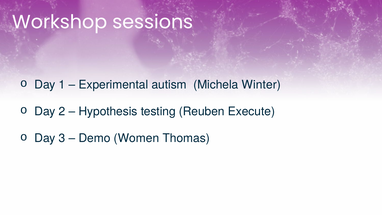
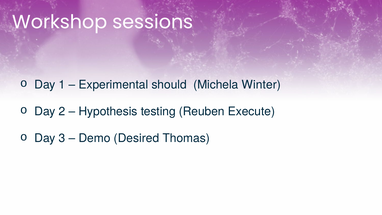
autism: autism -> should (169, 85)
Women: Women -> Desired (137, 138)
